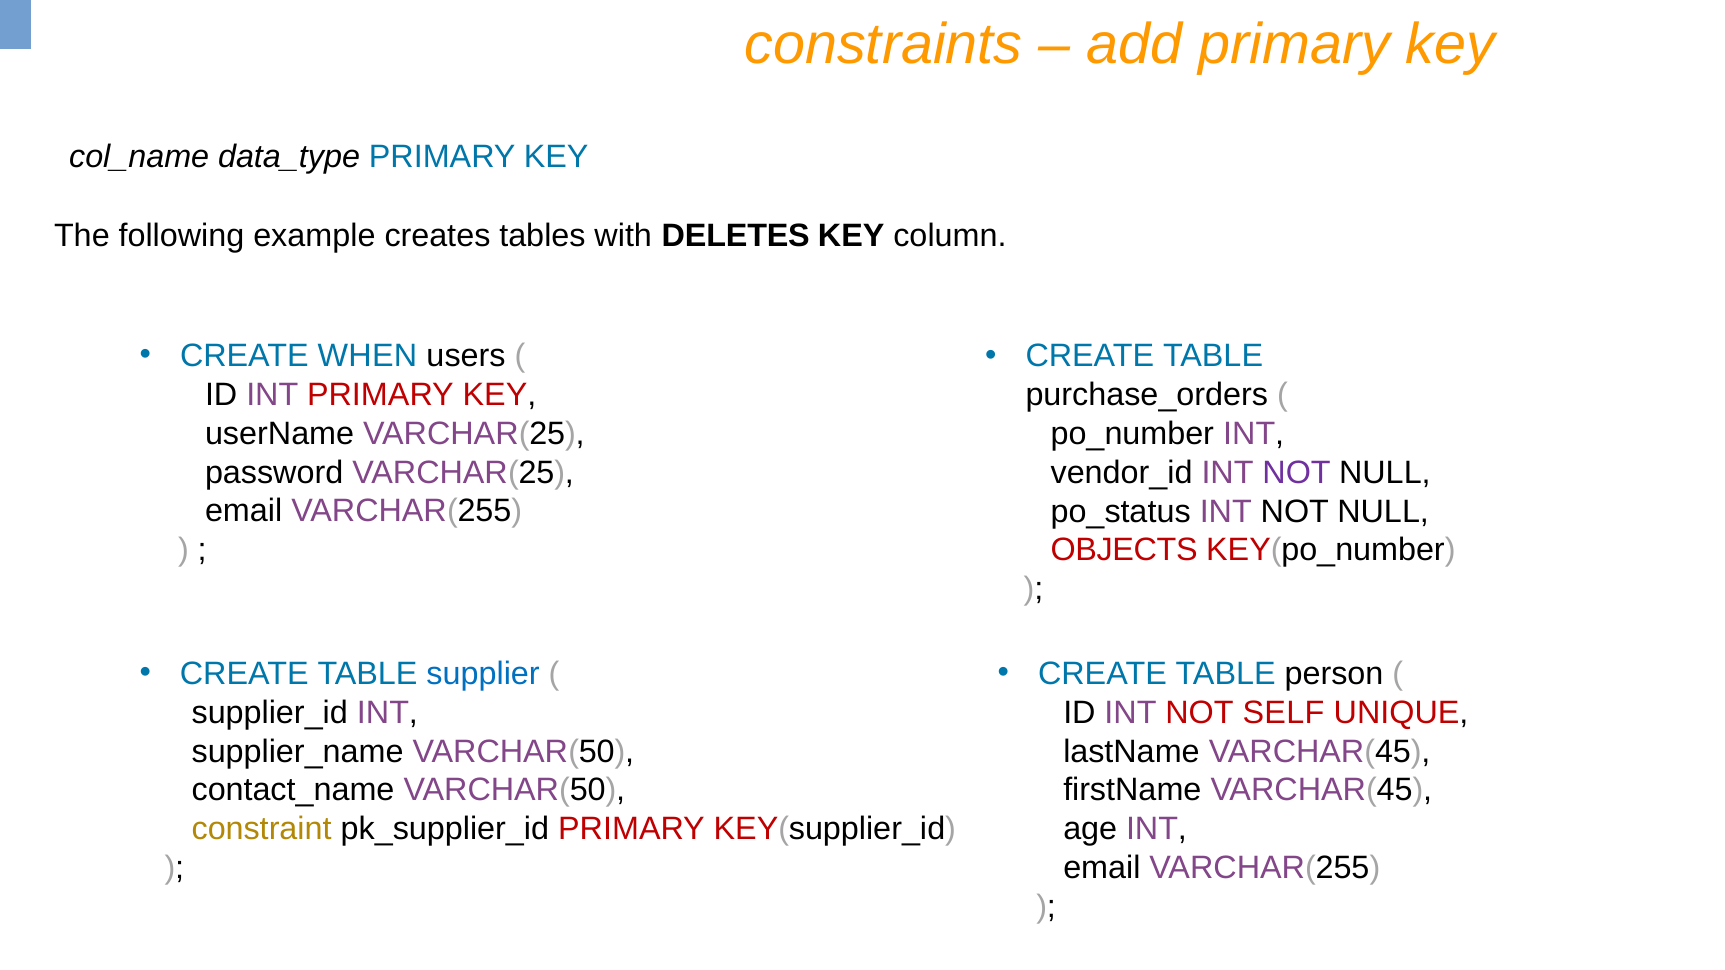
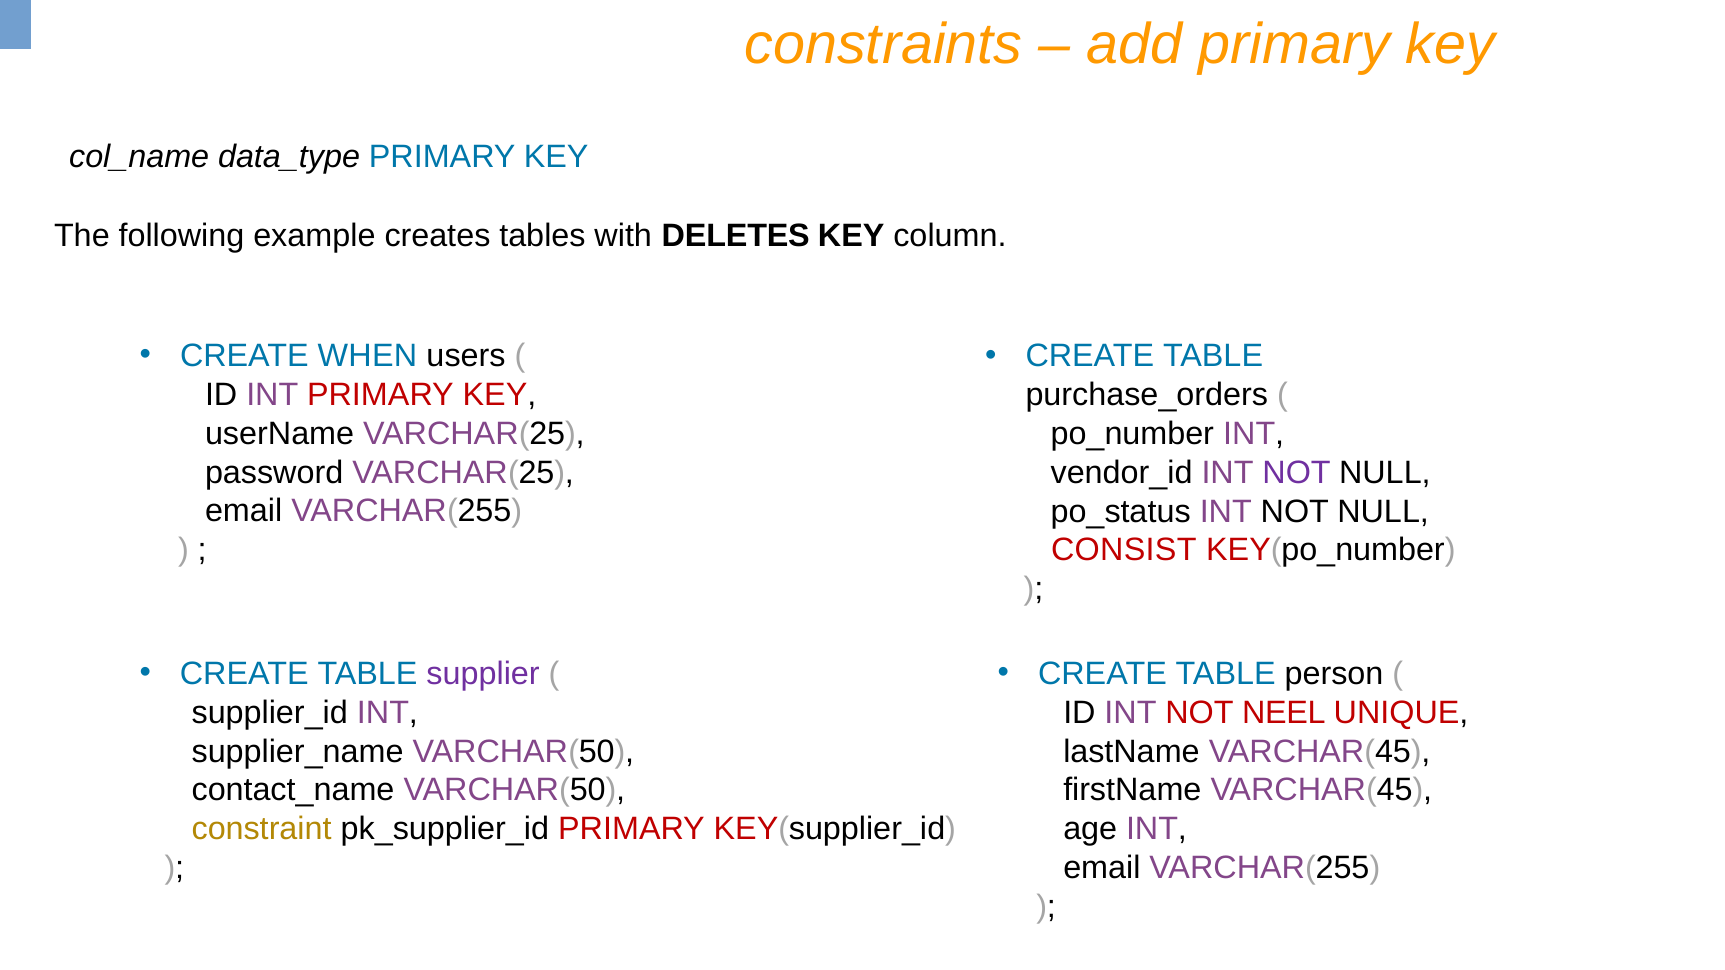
OBJECTS: OBJECTS -> CONSIST (1124, 550)
supplier colour: blue -> purple (483, 674)
SELF: SELF -> NEEL (1284, 713)
